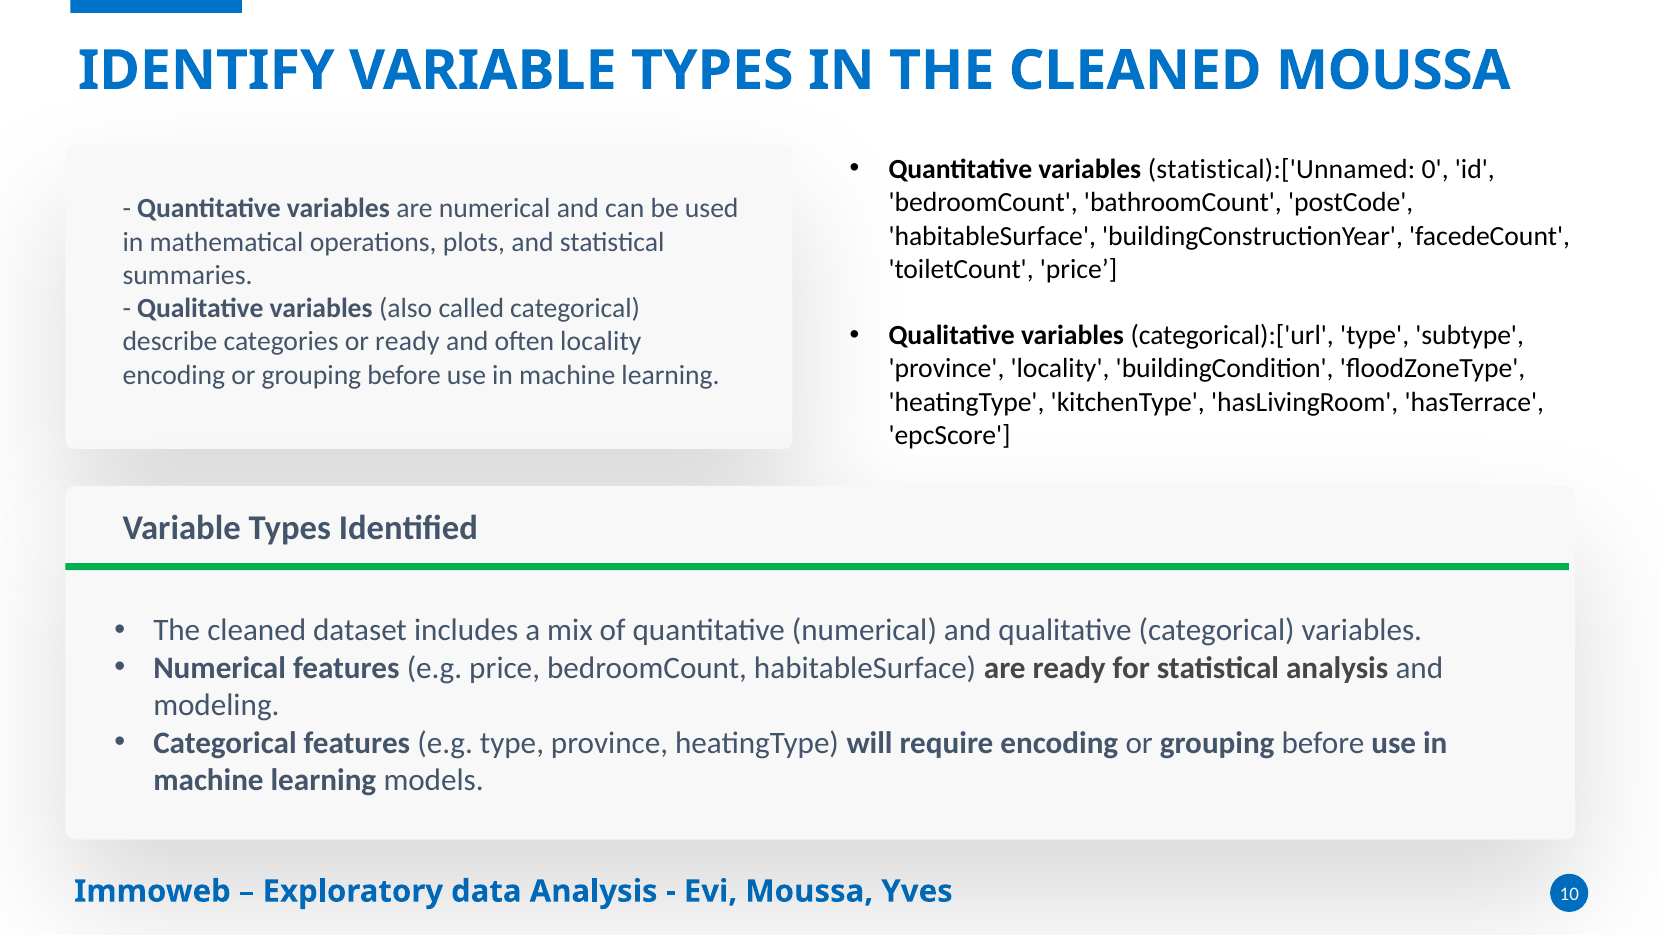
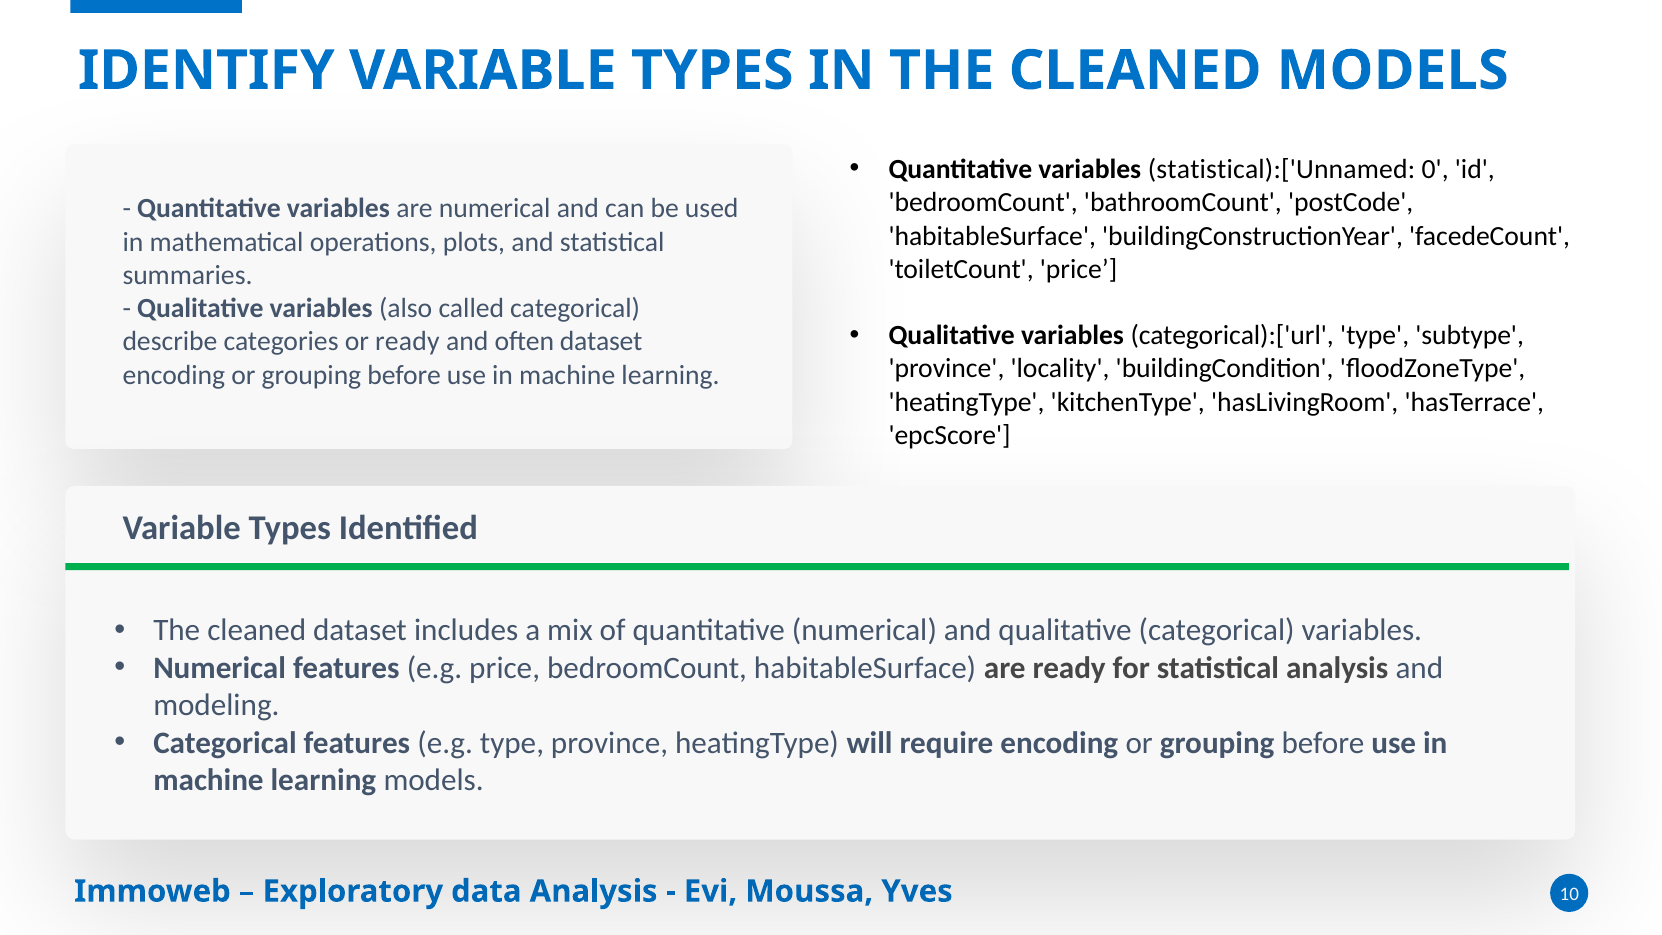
CLEANED MOUSSA: MOUSSA -> MODELS (1393, 71)
often locality: locality -> dataset (601, 342)
